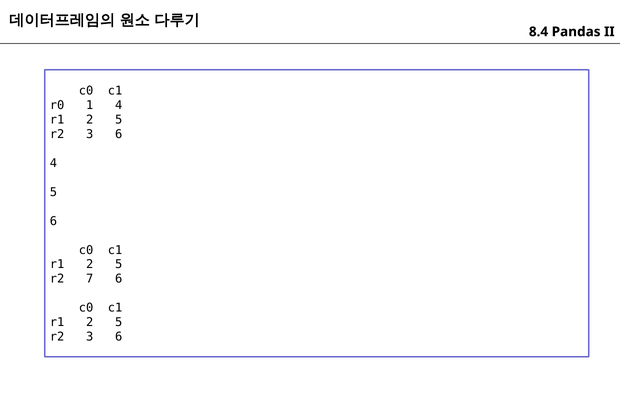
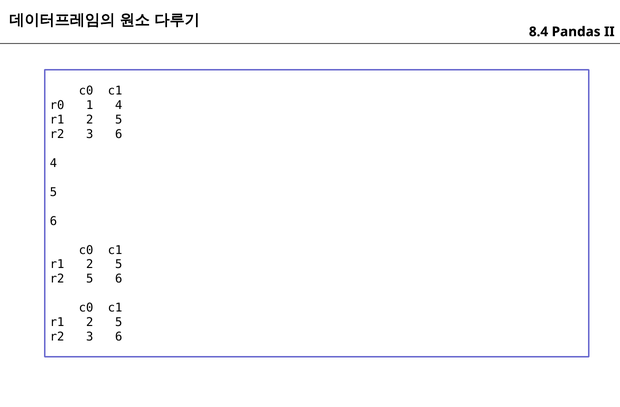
r2 7: 7 -> 5 (90, 279)
